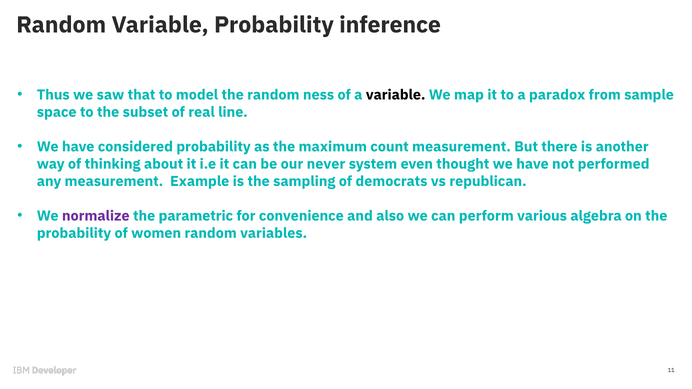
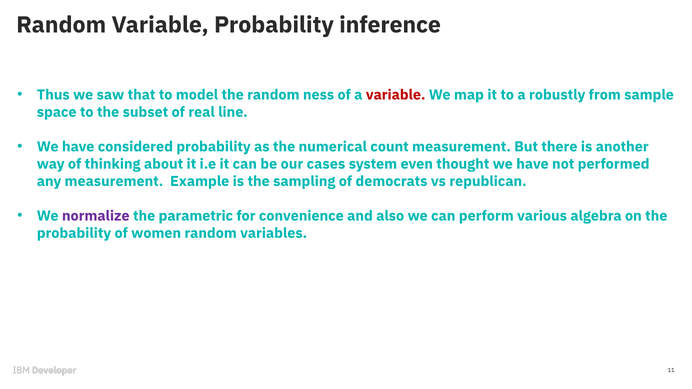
variable colour: black -> red (396, 95)
paradox: paradox -> robustly (557, 95)
maximum: maximum -> numerical (333, 147)
never: never -> cases (326, 164)
